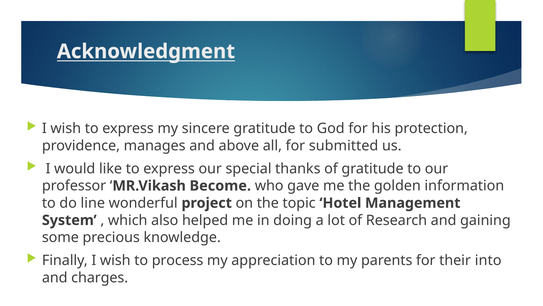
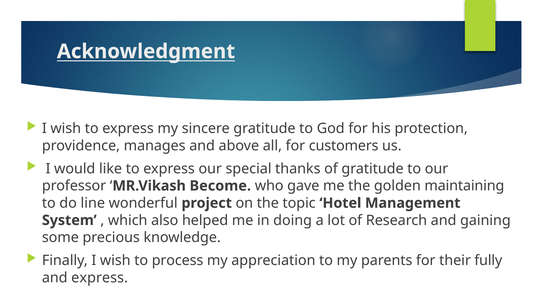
submitted: submitted -> customers (344, 145)
information: information -> maintaining (464, 185)
into: into -> fully (488, 260)
and charges: charges -> express (100, 277)
